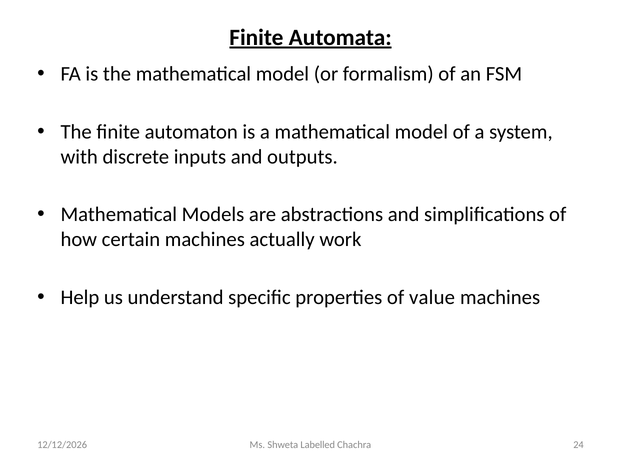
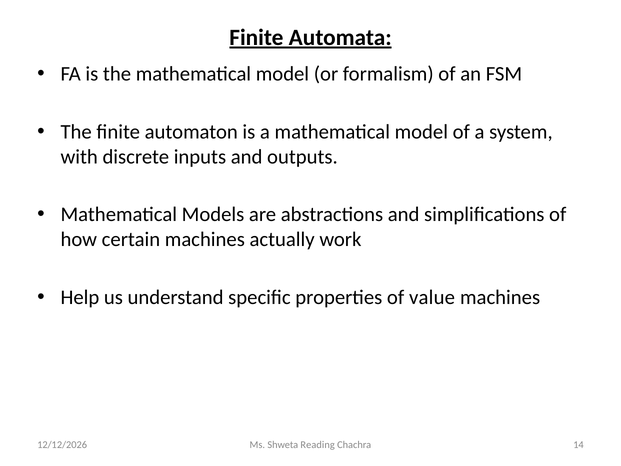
Labelled: Labelled -> Reading (318, 445)
24: 24 -> 14 (578, 445)
